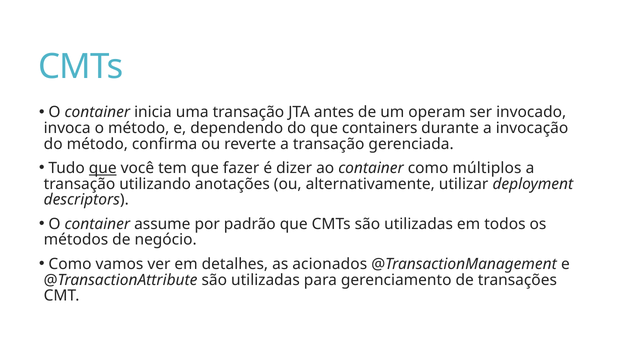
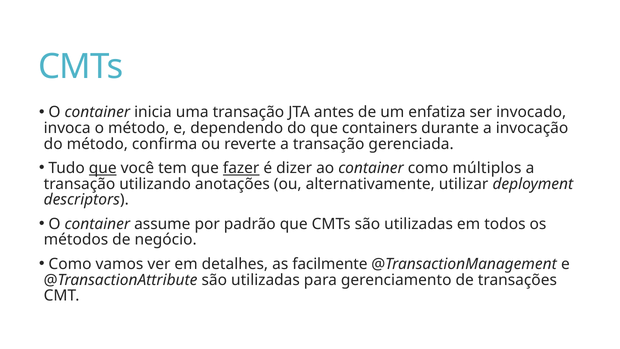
operam: operam -> enfatiza (437, 112)
fazer underline: none -> present (241, 168)
acionados: acionados -> facilmente (330, 264)
